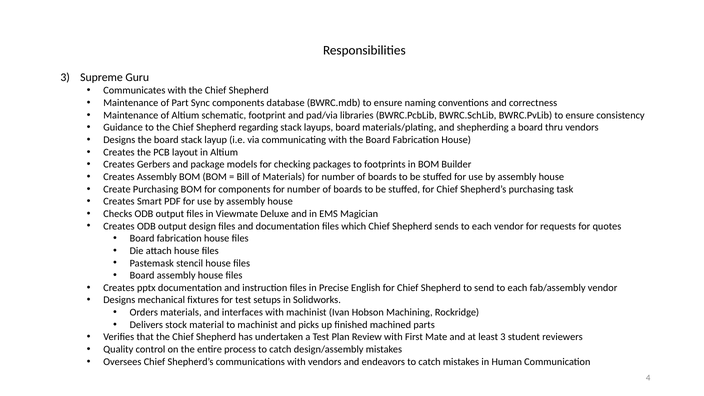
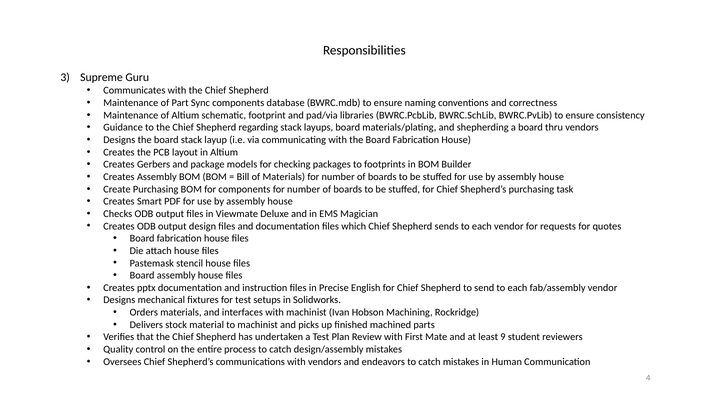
least 3: 3 -> 9 (503, 337)
